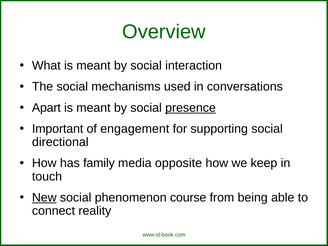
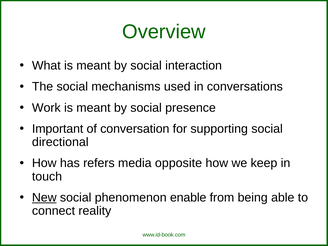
Apart: Apart -> Work (46, 108)
presence underline: present -> none (191, 108)
engagement: engagement -> conversation (135, 129)
family: family -> refers (99, 163)
course: course -> enable (188, 198)
